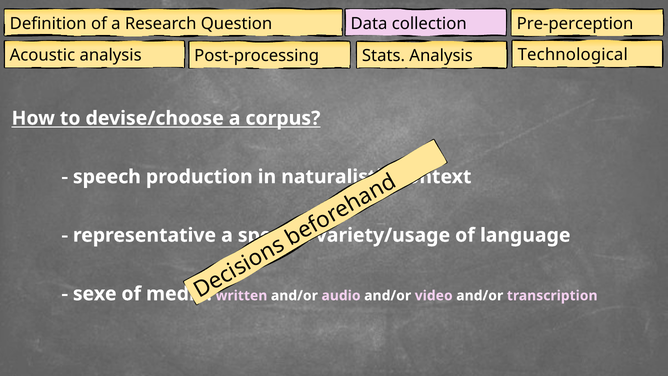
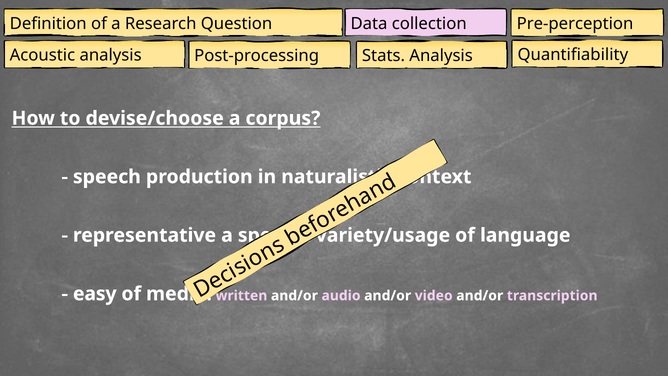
Technological: Technological -> Quantifiability (573, 55)
sexe: sexe -> easy (95, 294)
